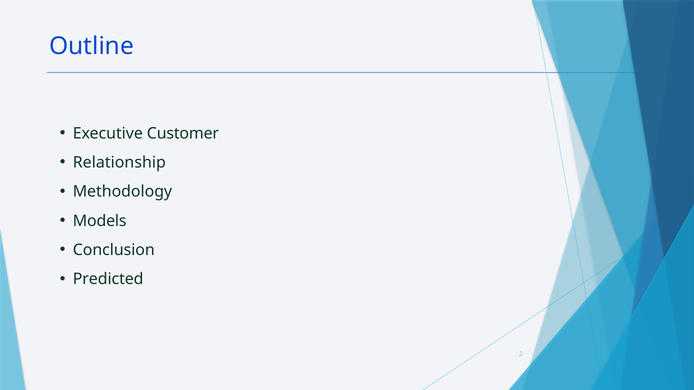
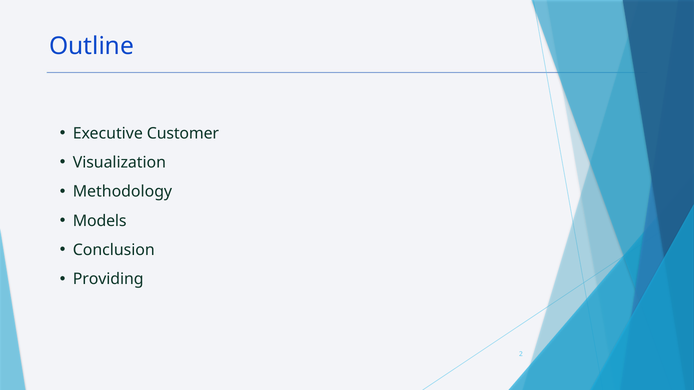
Relationship: Relationship -> Visualization (119, 163)
Predicted: Predicted -> Providing (108, 279)
